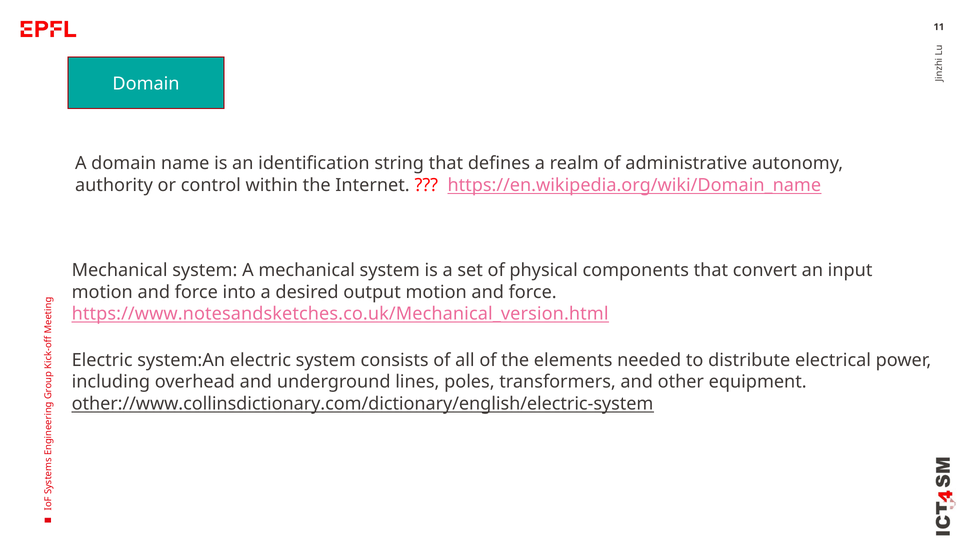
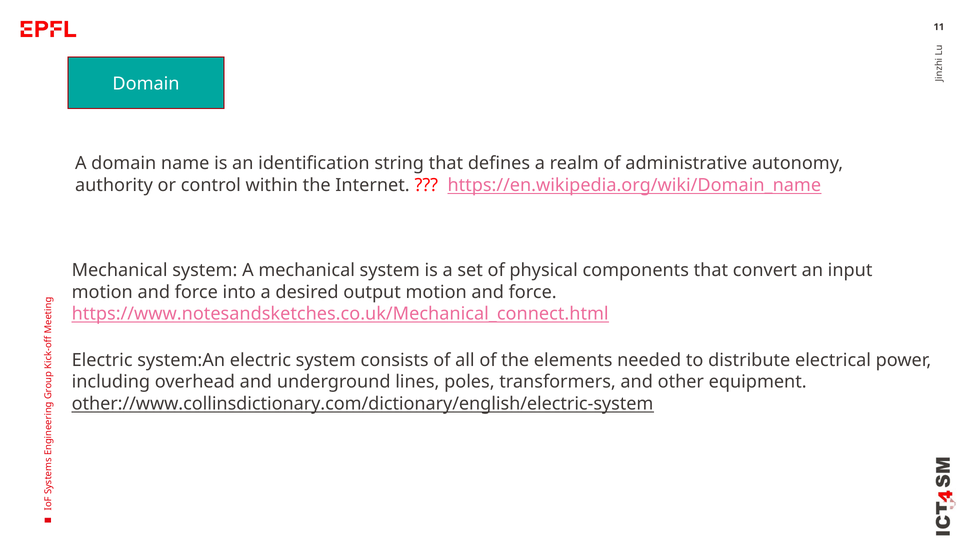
https://www.notesandsketches.co.uk/Mechanical_version.html: https://www.notesandsketches.co.uk/Mechanical_version.html -> https://www.notesandsketches.co.uk/Mechanical_connect.html (340, 314)
